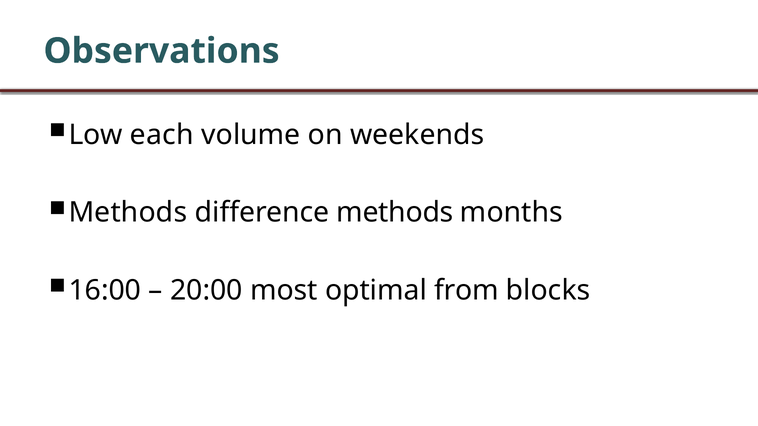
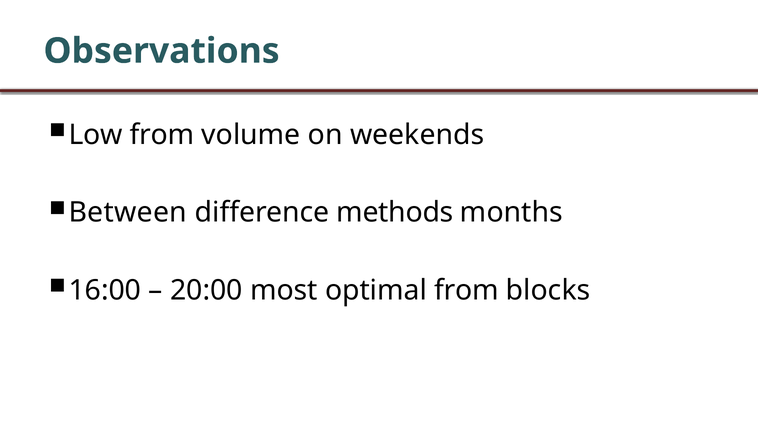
Low each: each -> from (162, 135)
Methods: Methods -> Between (128, 213)
